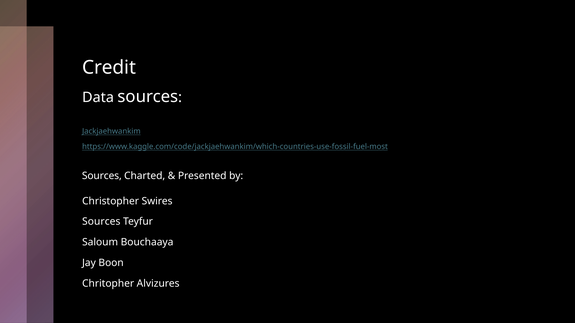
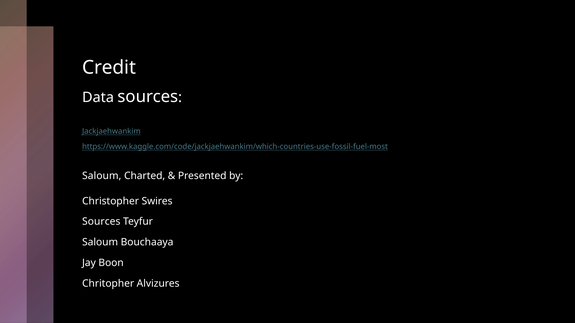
Sources: Sources -> Saloum (102, 176)
